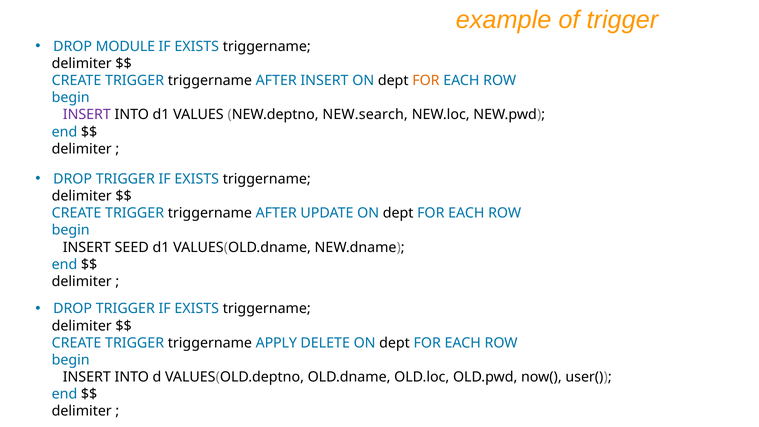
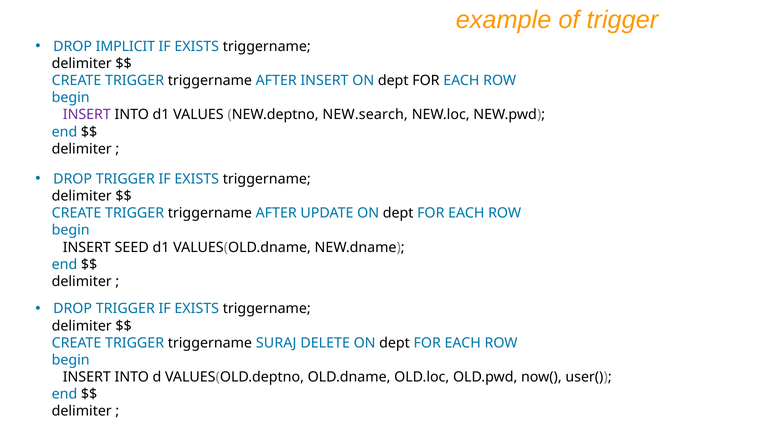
MODULE: MODULE -> IMPLICIT (125, 46)
FOR colour: orange -> black (426, 81)
APPLY: APPLY -> SURAJ (276, 343)
